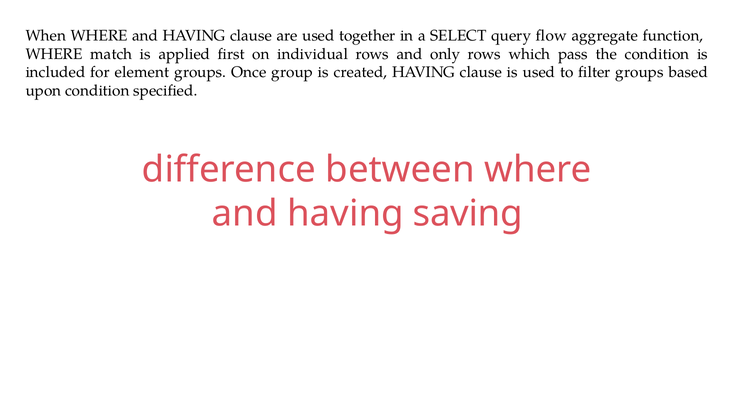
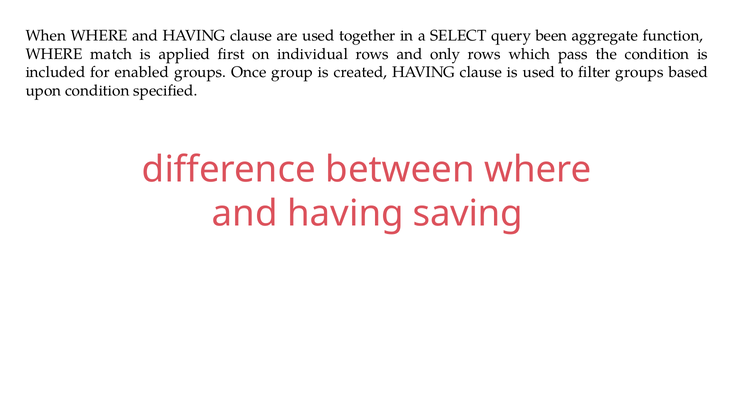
flow: flow -> been (551, 36)
element: element -> enabled (142, 72)
